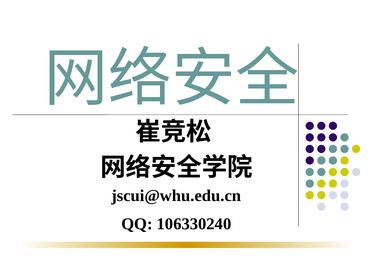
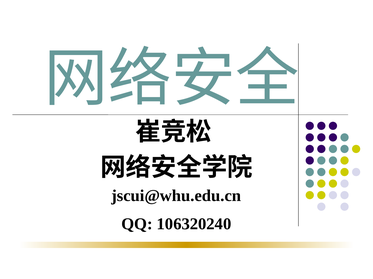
106330240: 106330240 -> 106320240 (194, 224)
